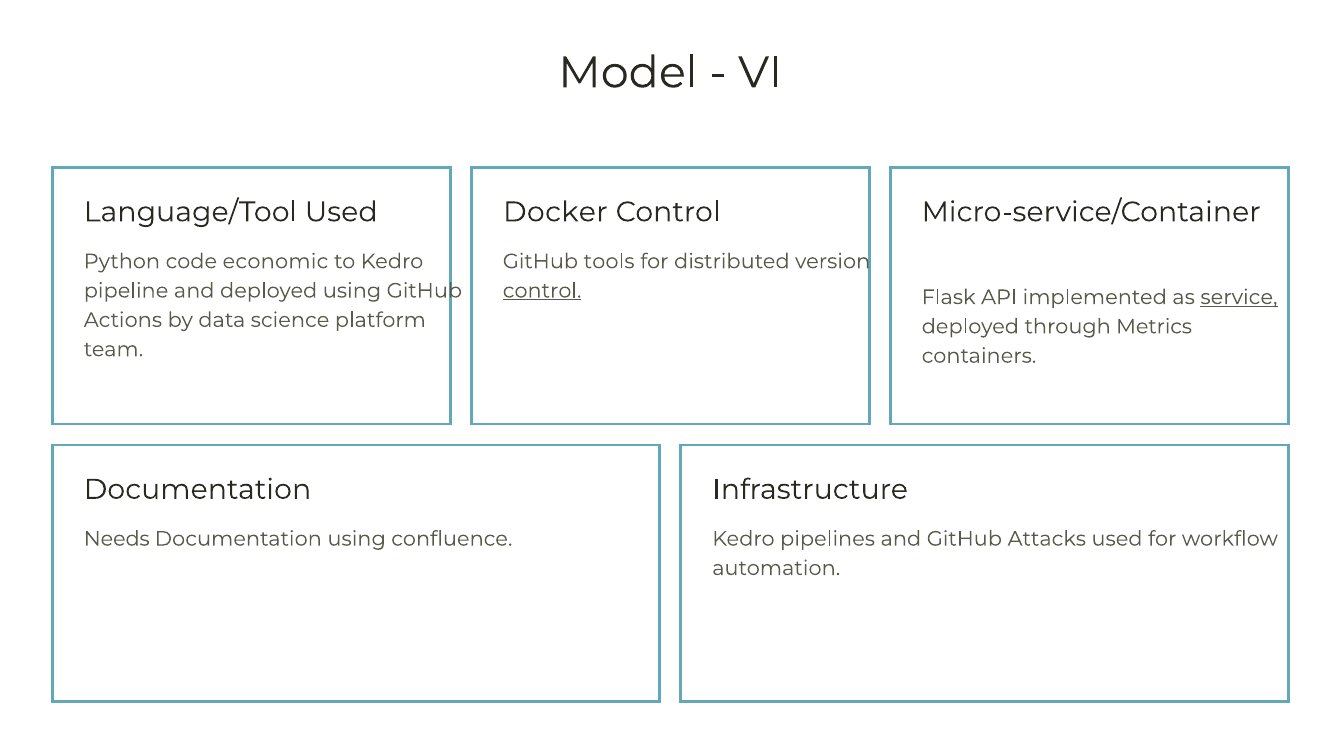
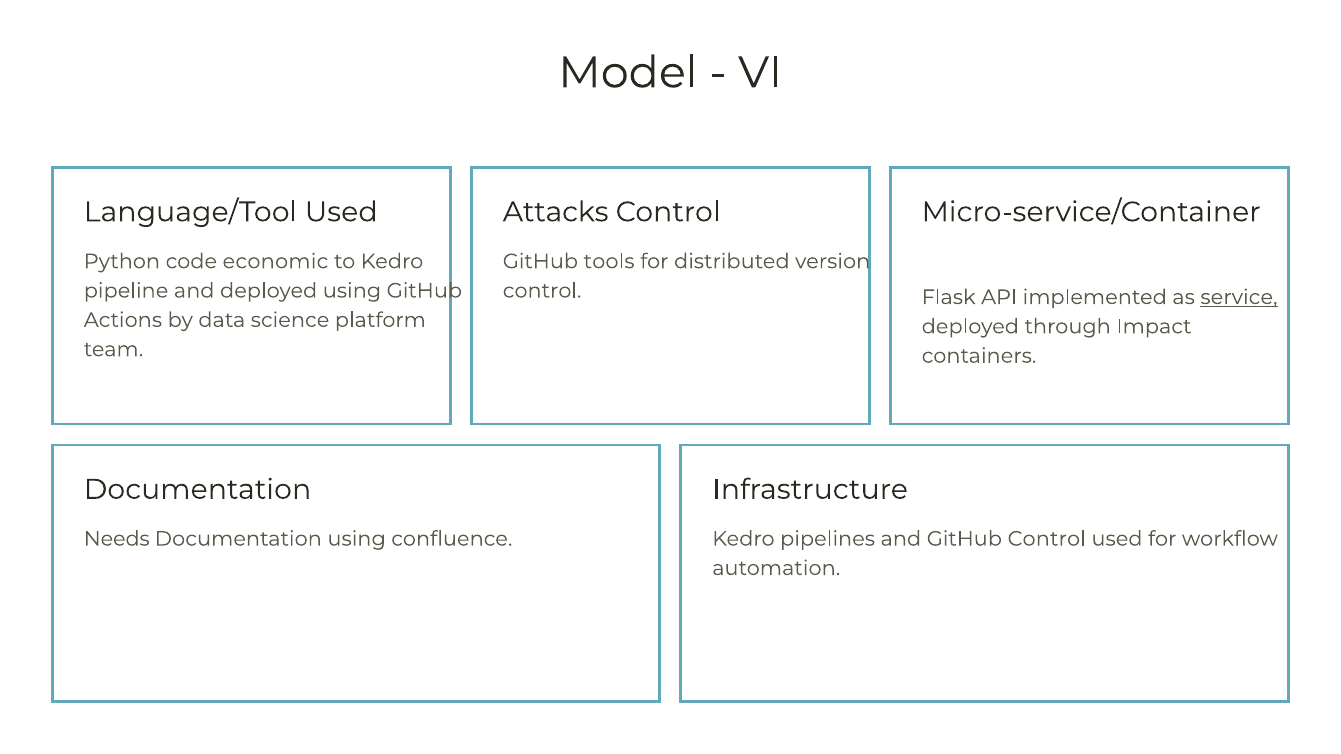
Docker: Docker -> Attacks (556, 212)
control underline: present -> none (542, 291)
Metrics: Metrics -> Impact (1154, 327)
GitHub Attacks: Attacks -> Control (1047, 539)
